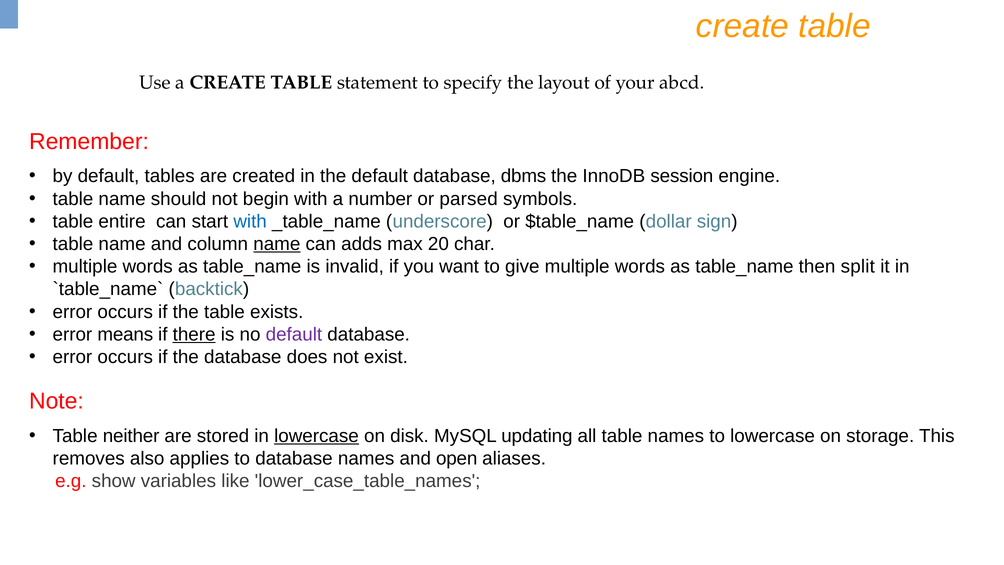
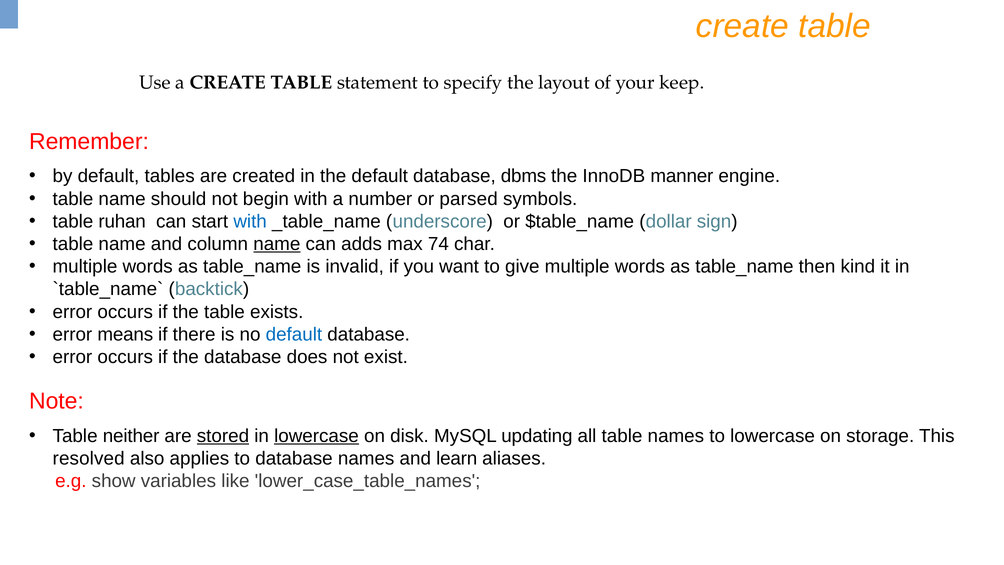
abcd: abcd -> keep (682, 82)
session: session -> manner (682, 176)
entire: entire -> ruhan (122, 221)
20: 20 -> 74 (438, 244)
split: split -> kind (858, 267)
there underline: present -> none (194, 334)
default colour: purple -> blue (294, 334)
stored underline: none -> present (223, 436)
removes: removes -> resolved (89, 458)
open: open -> learn (457, 458)
